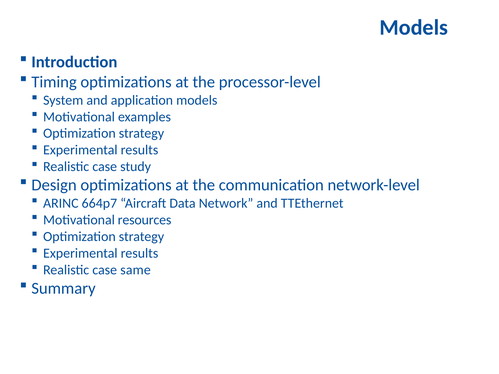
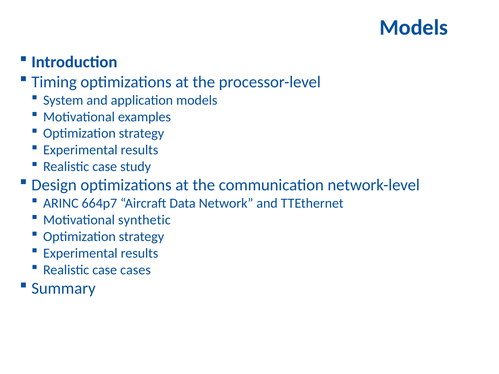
resources: resources -> synthetic (144, 220)
same: same -> cases (136, 270)
